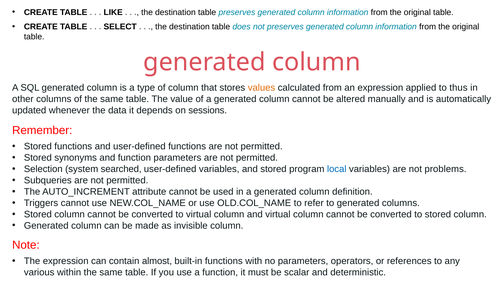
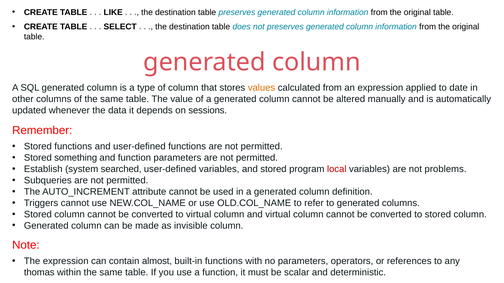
thus: thus -> date (459, 88)
synonyms: synonyms -> something (76, 158)
Selection: Selection -> Establish (43, 169)
local colour: blue -> red (337, 169)
various: various -> thomas (39, 273)
